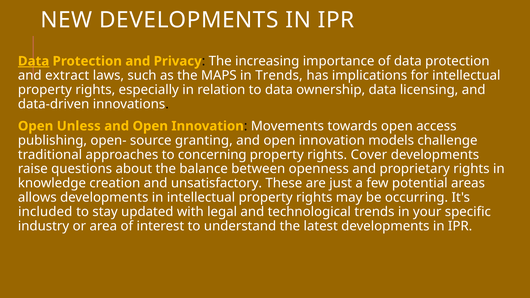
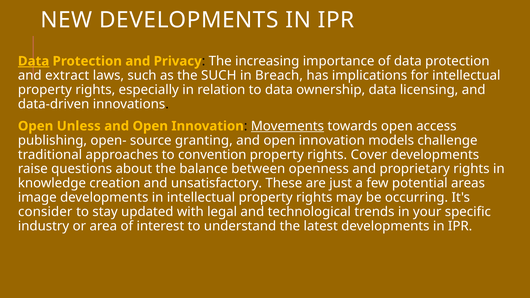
the MAPS: MAPS -> SUCH (219, 75)
in Trends: Trends -> Breach (279, 75)
Movements underline: none -> present (287, 126)
concerning: concerning -> convention (212, 155)
allows: allows -> image (37, 198)
included: included -> consider (45, 212)
